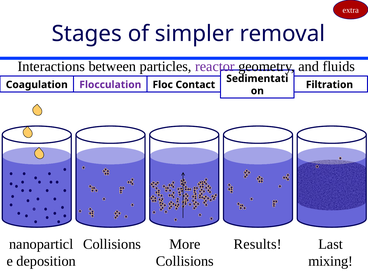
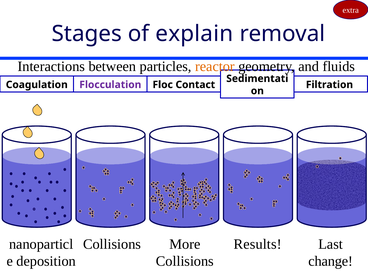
simpler: simpler -> explain (194, 34)
reactor colour: purple -> orange (215, 66)
mixing: mixing -> change (331, 261)
